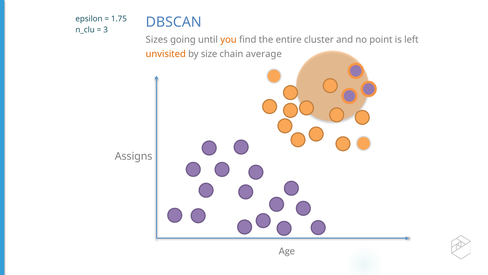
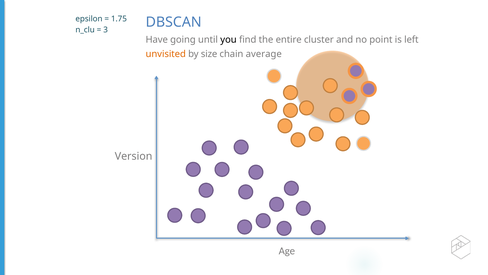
Sizes: Sizes -> Have (157, 40)
you colour: orange -> black (228, 40)
Assigns: Assigns -> Version (134, 156)
